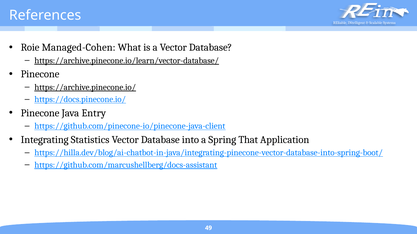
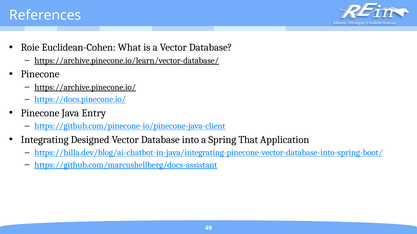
Managed-Cohen: Managed-Cohen -> Euclidean-Cohen (79, 48)
Statistics: Statistics -> Designed (90, 140)
